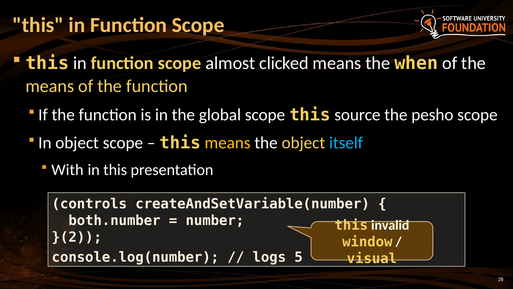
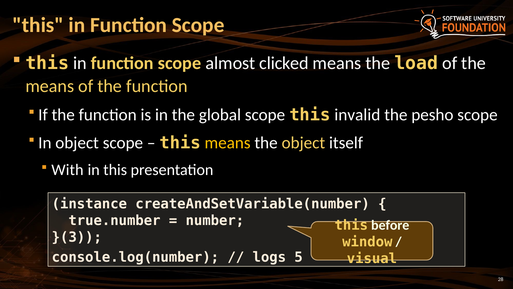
when: when -> load (416, 63)
source: source -> invalid (357, 115)
itself colour: light blue -> white (346, 143)
controls: controls -> instance (89, 204)
both.number: both.number -> true.number (114, 220)
invalid: invalid -> before (390, 225)
}(2: }(2 -> }(3 (77, 237)
